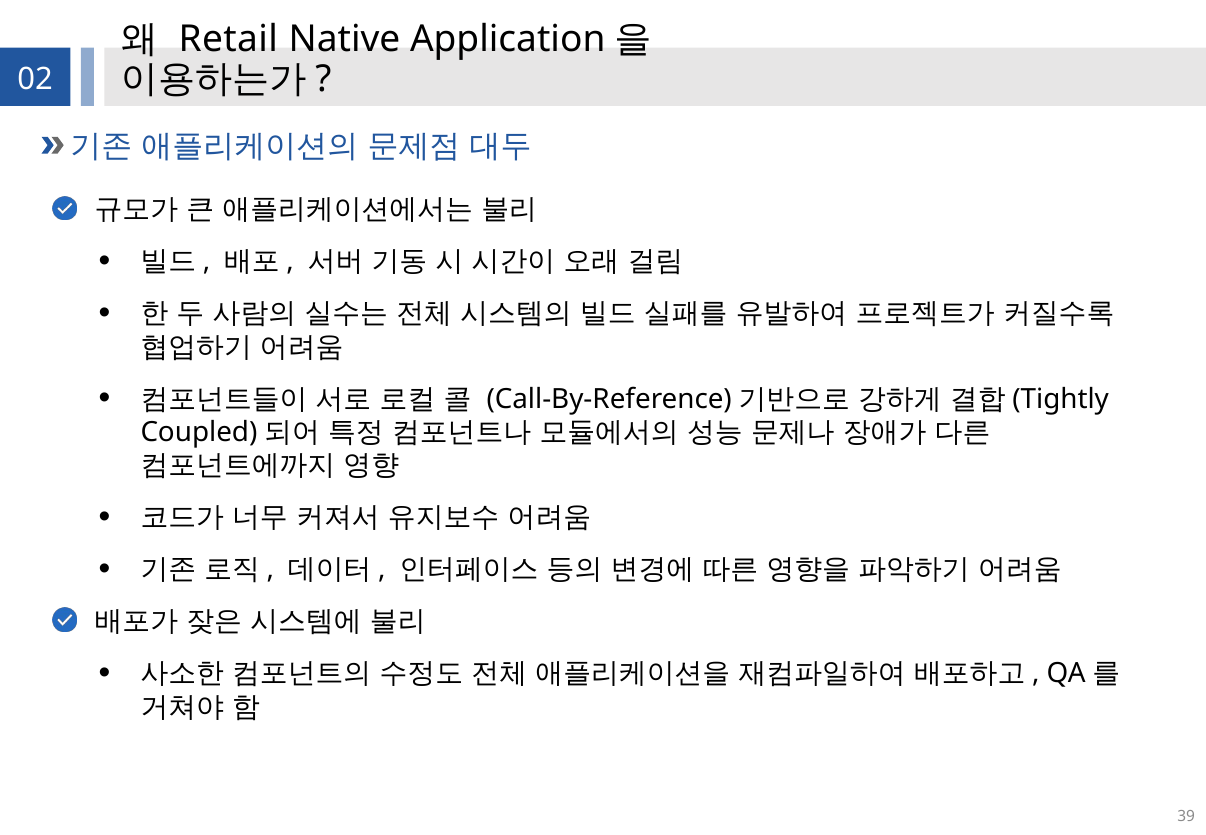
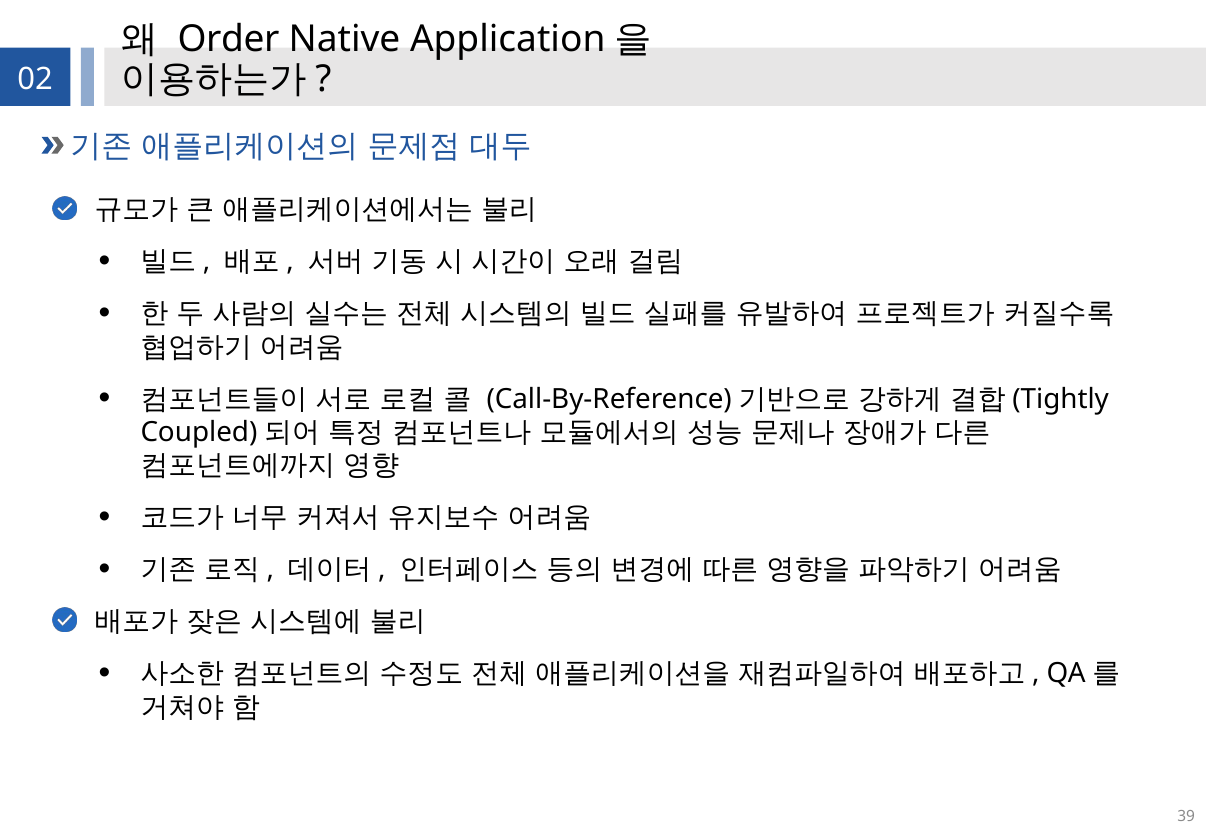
Retail: Retail -> Order (229, 39)
